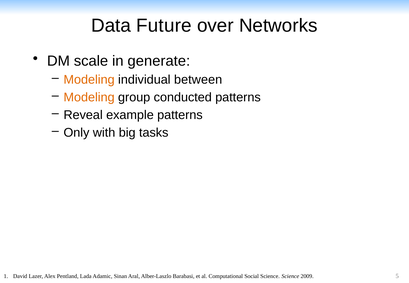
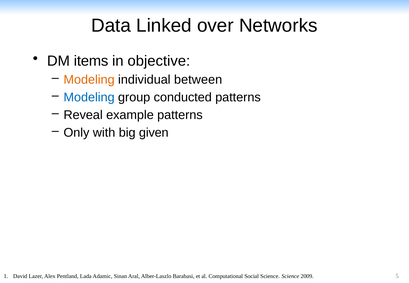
Future: Future -> Linked (164, 25)
scale: scale -> items (91, 61)
generate: generate -> objective (159, 61)
Modeling colour: orange -> blue (89, 97)
tasks: tasks -> given (154, 133)
